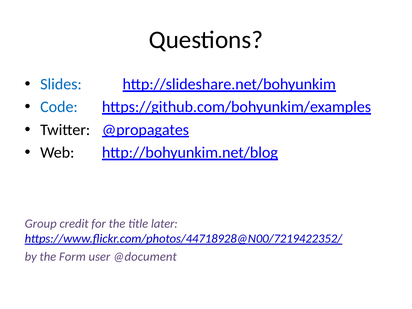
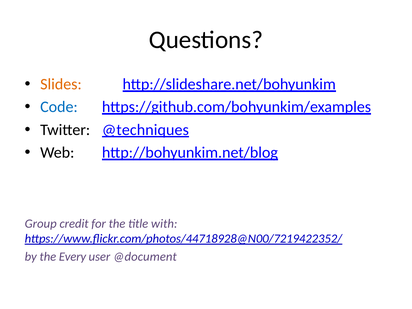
Slides colour: blue -> orange (61, 84)
@propagates: @propagates -> @techniques (145, 130)
later: later -> with (164, 224)
Form: Form -> Every (72, 257)
